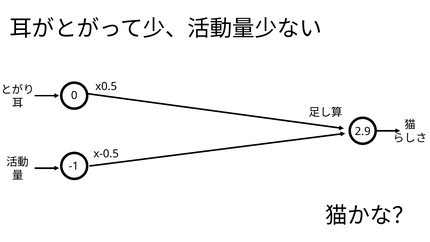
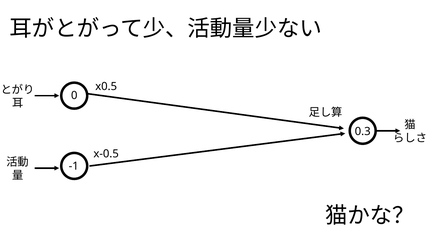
2.9: 2.9 -> 0.3 (363, 131)
